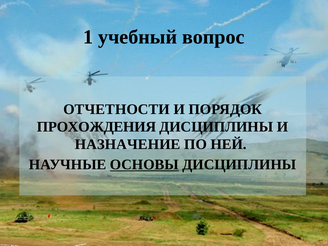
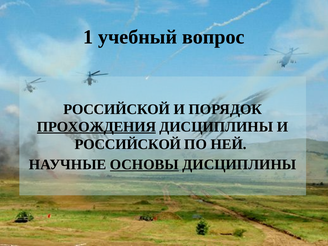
ОТЧЕТНОСТИ: ОТЧЕТНОСТИ -> РОССИЙСКОЙ (117, 109)
ПРОХОЖДЕНИЯ underline: none -> present (96, 127)
НАЗНАЧЕНИЕ: НАЗНАЧЕНИЕ -> РОССИЙСКОЙ (128, 144)
